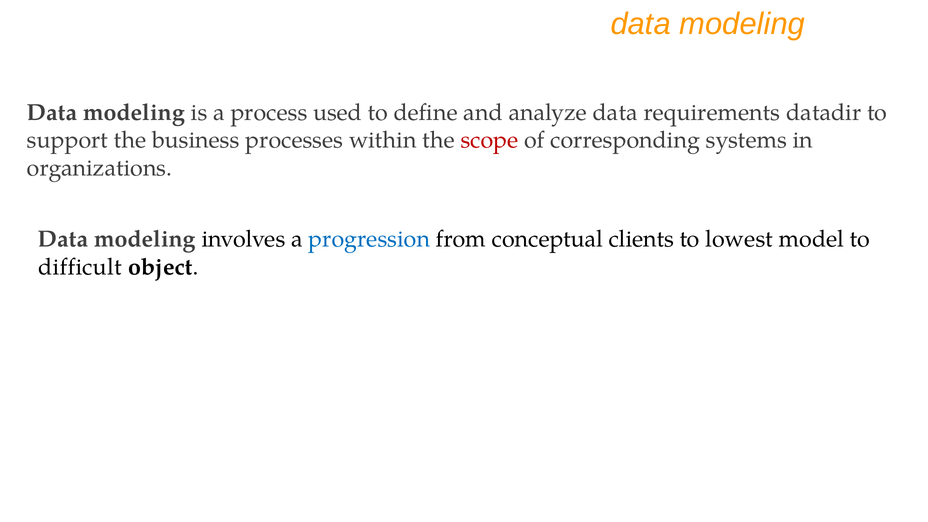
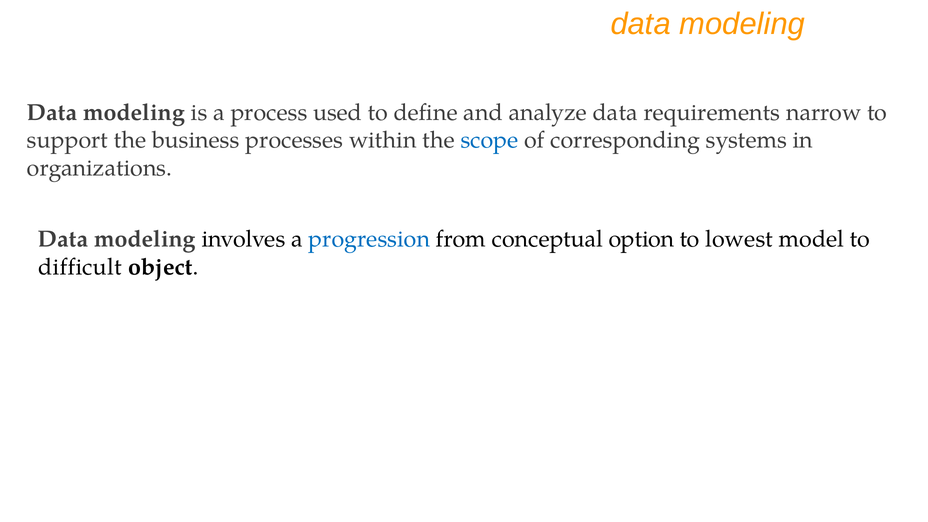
datadir: datadir -> narrow (824, 112)
scope colour: red -> blue (490, 140)
clients: clients -> option (641, 239)
